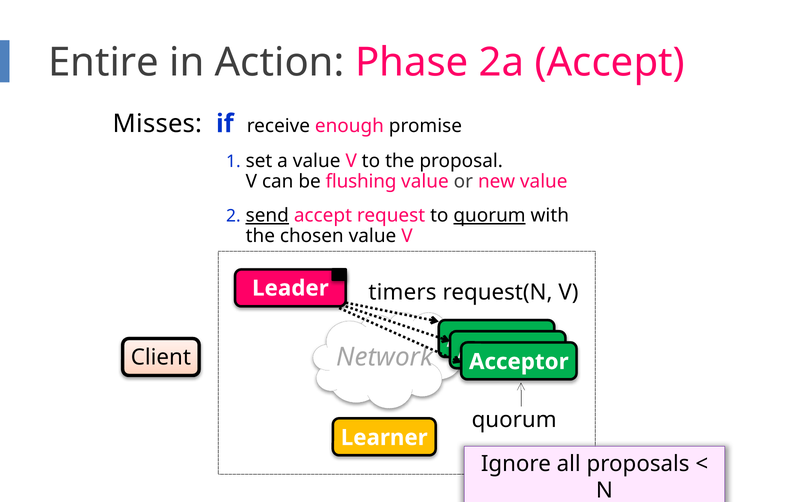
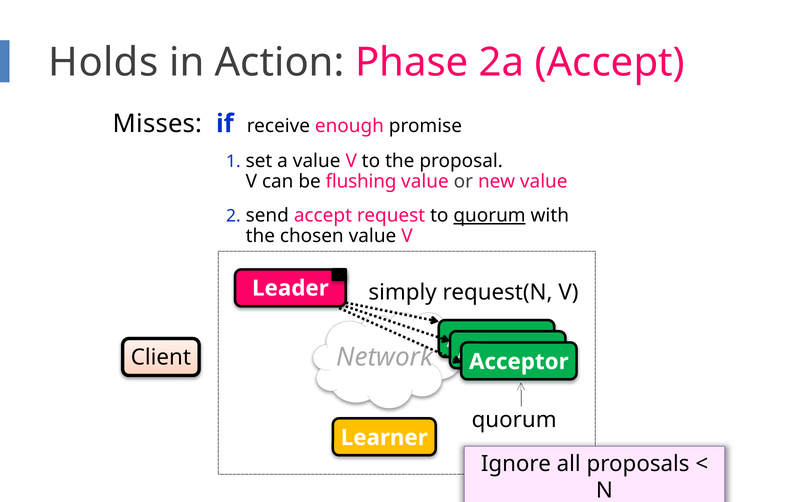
Entire: Entire -> Holds (103, 62)
send underline: present -> none (267, 215)
timers: timers -> simply (403, 292)
